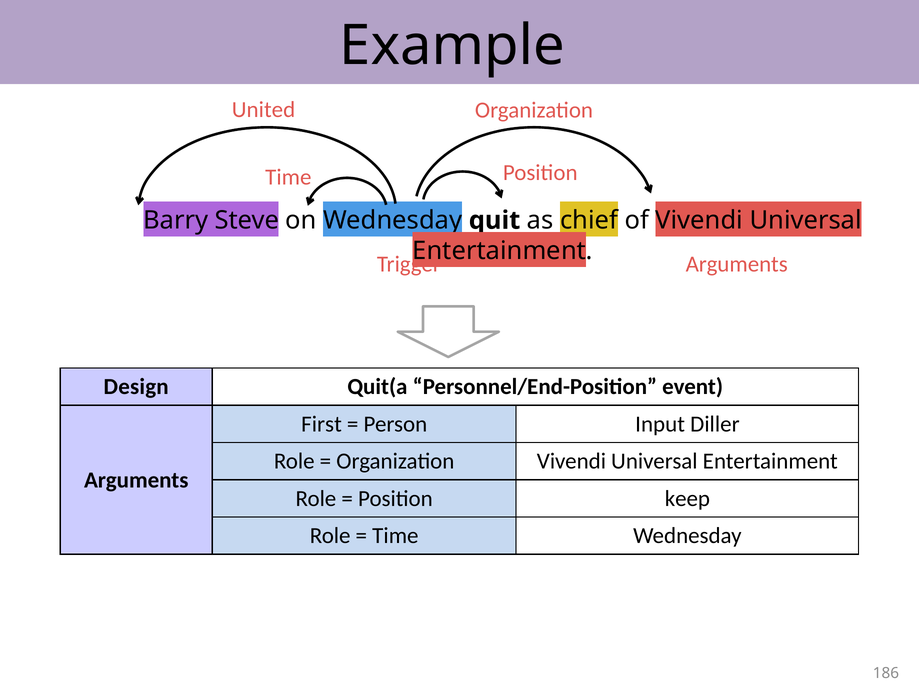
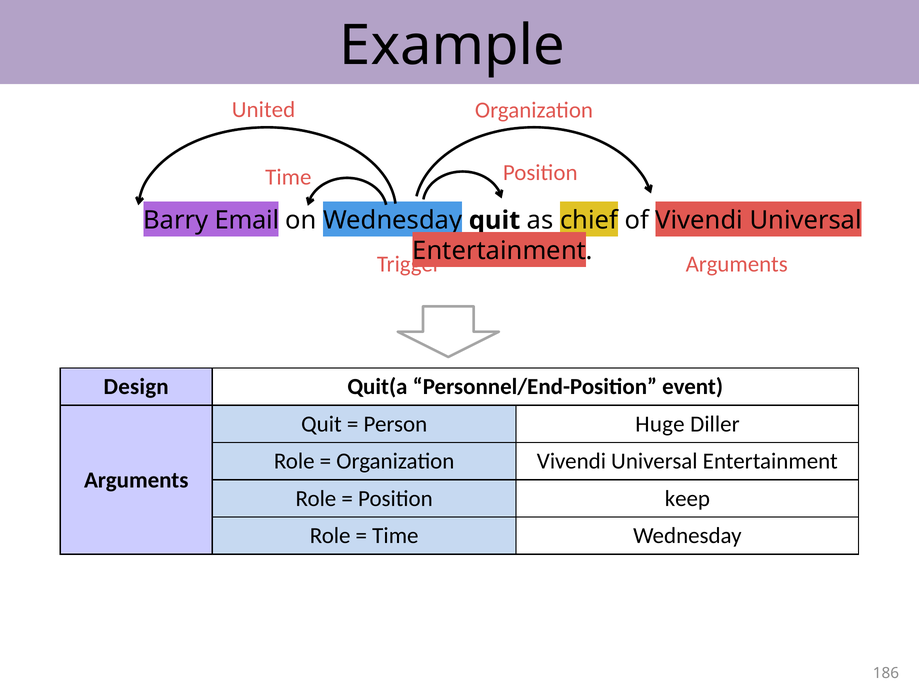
Steve: Steve -> Email (247, 220)
First: First -> Quit (321, 424)
Input: Input -> Huge (660, 424)
